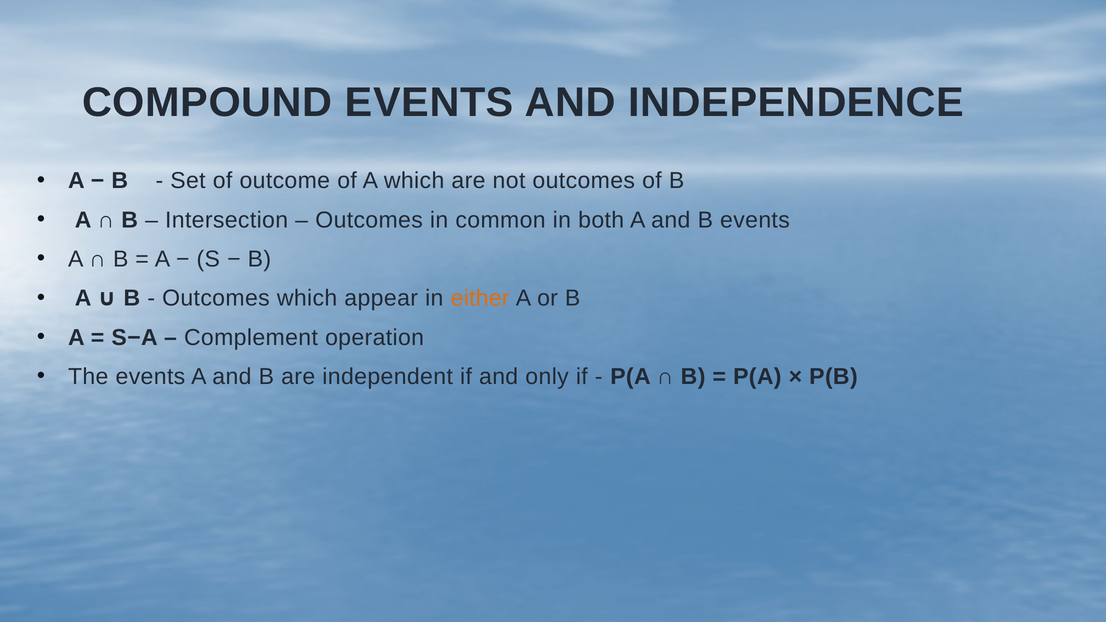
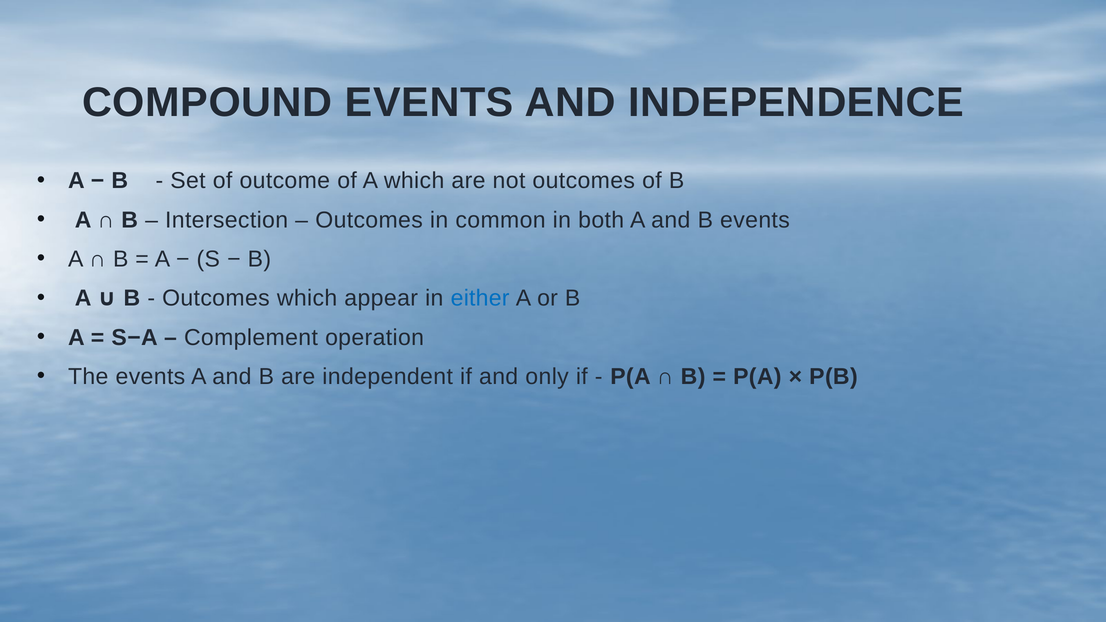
either colour: orange -> blue (480, 298)
